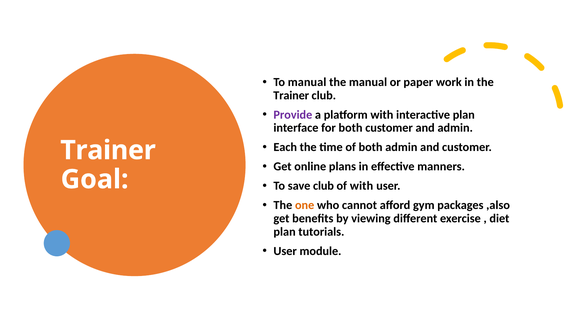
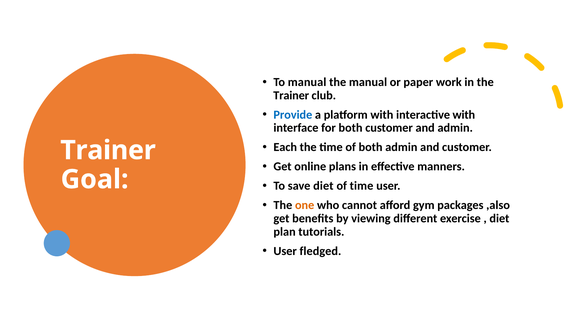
Provide colour: purple -> blue (293, 115)
interactive plan: plan -> with (464, 115)
save club: club -> diet (323, 186)
of with: with -> time (362, 186)
module: module -> fledged (320, 251)
